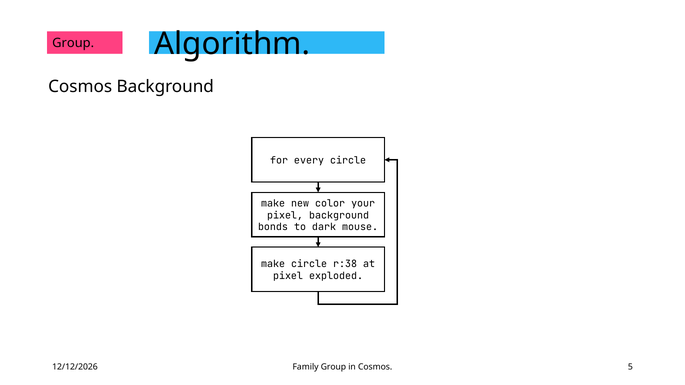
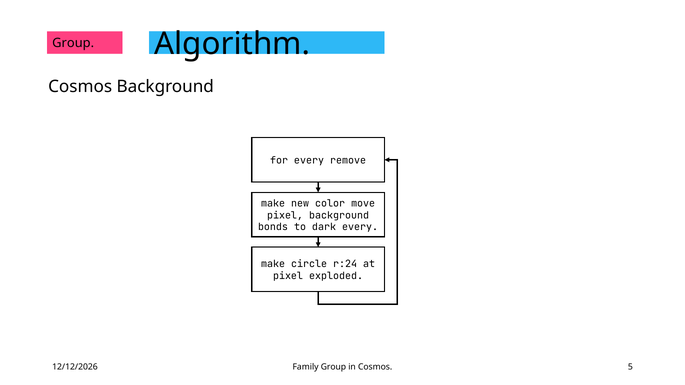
every circle: circle -> remove (348, 161)
your: your -> move (363, 203)
dark mouse: mouse -> every (360, 227)
r:38: r:38 -> r:24 (345, 264)
